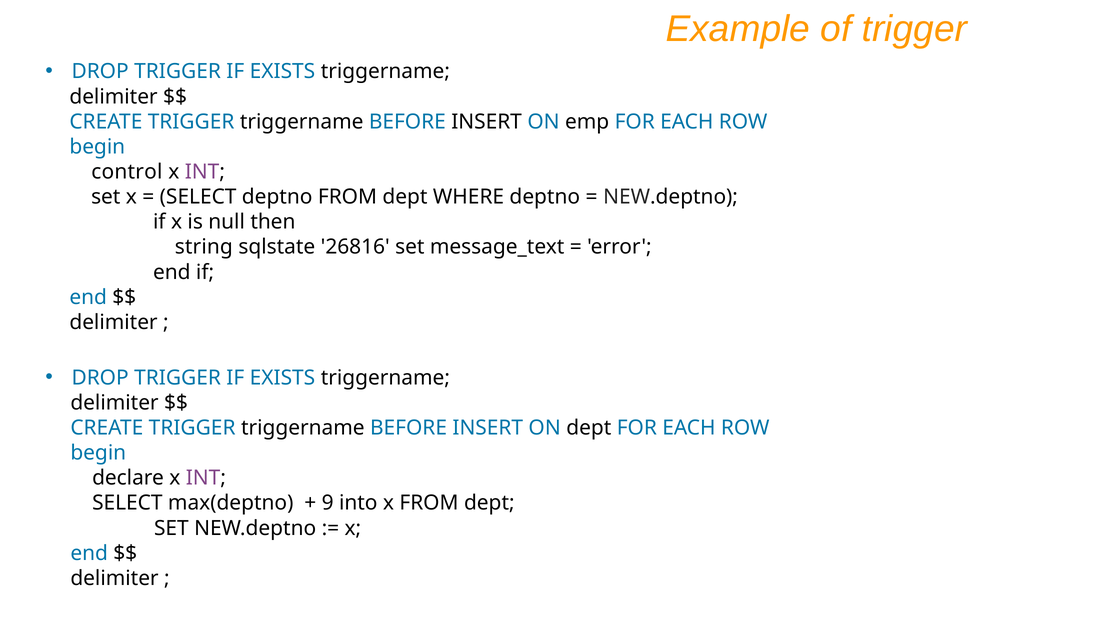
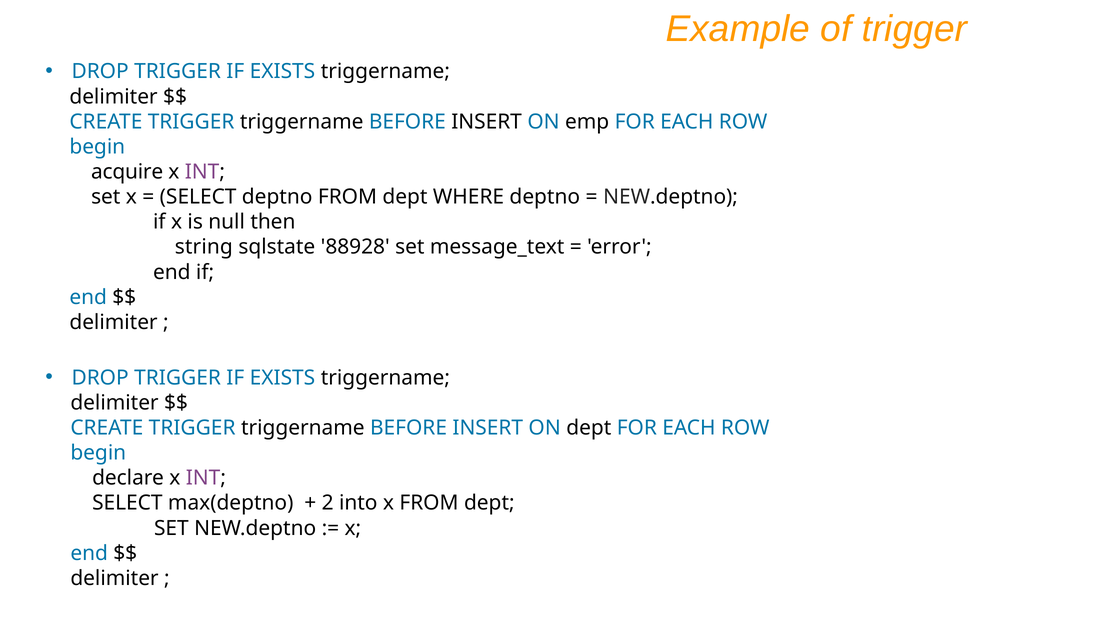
control: control -> acquire (127, 172)
26816: 26816 -> 88928 (355, 247)
9: 9 -> 2 (328, 503)
